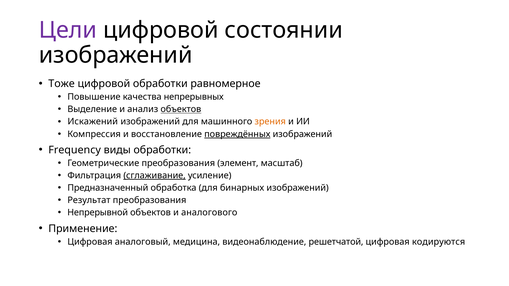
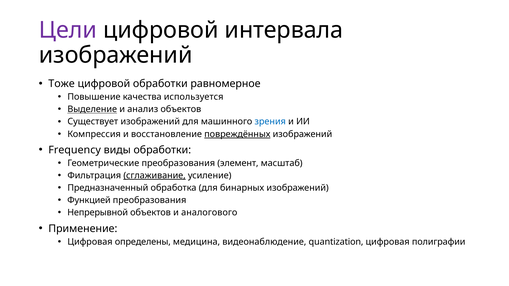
состоянии: состоянии -> интервала (284, 30)
непрерывных: непрерывных -> используется (194, 97)
Выделение underline: none -> present (92, 109)
объектов underline: present -> none (181, 109)
Искажений: Искажений -> Существует (93, 122)
зрения colour: orange -> blue (270, 122)
Результат: Результат -> Функцией (89, 200)
аналоговый: аналоговый -> определены (143, 242)
решетчатой: решетчатой -> quantization (336, 242)
кодируются: кодируются -> полиграфии (439, 242)
